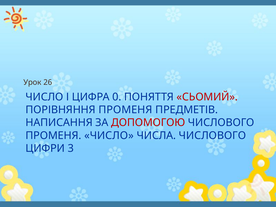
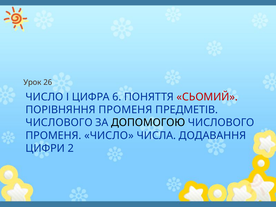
0: 0 -> 6 (117, 97)
НАПИСАННЯ: НАПИСАННЯ -> ЧИСЛОВОГО (59, 123)
ДОПОМОГОЮ colour: red -> black (148, 123)
ЧИСЛА ЧИСЛОВОГО: ЧИСЛОВОГО -> ДОДАВАННЯ (212, 136)
3: 3 -> 2 (71, 148)
